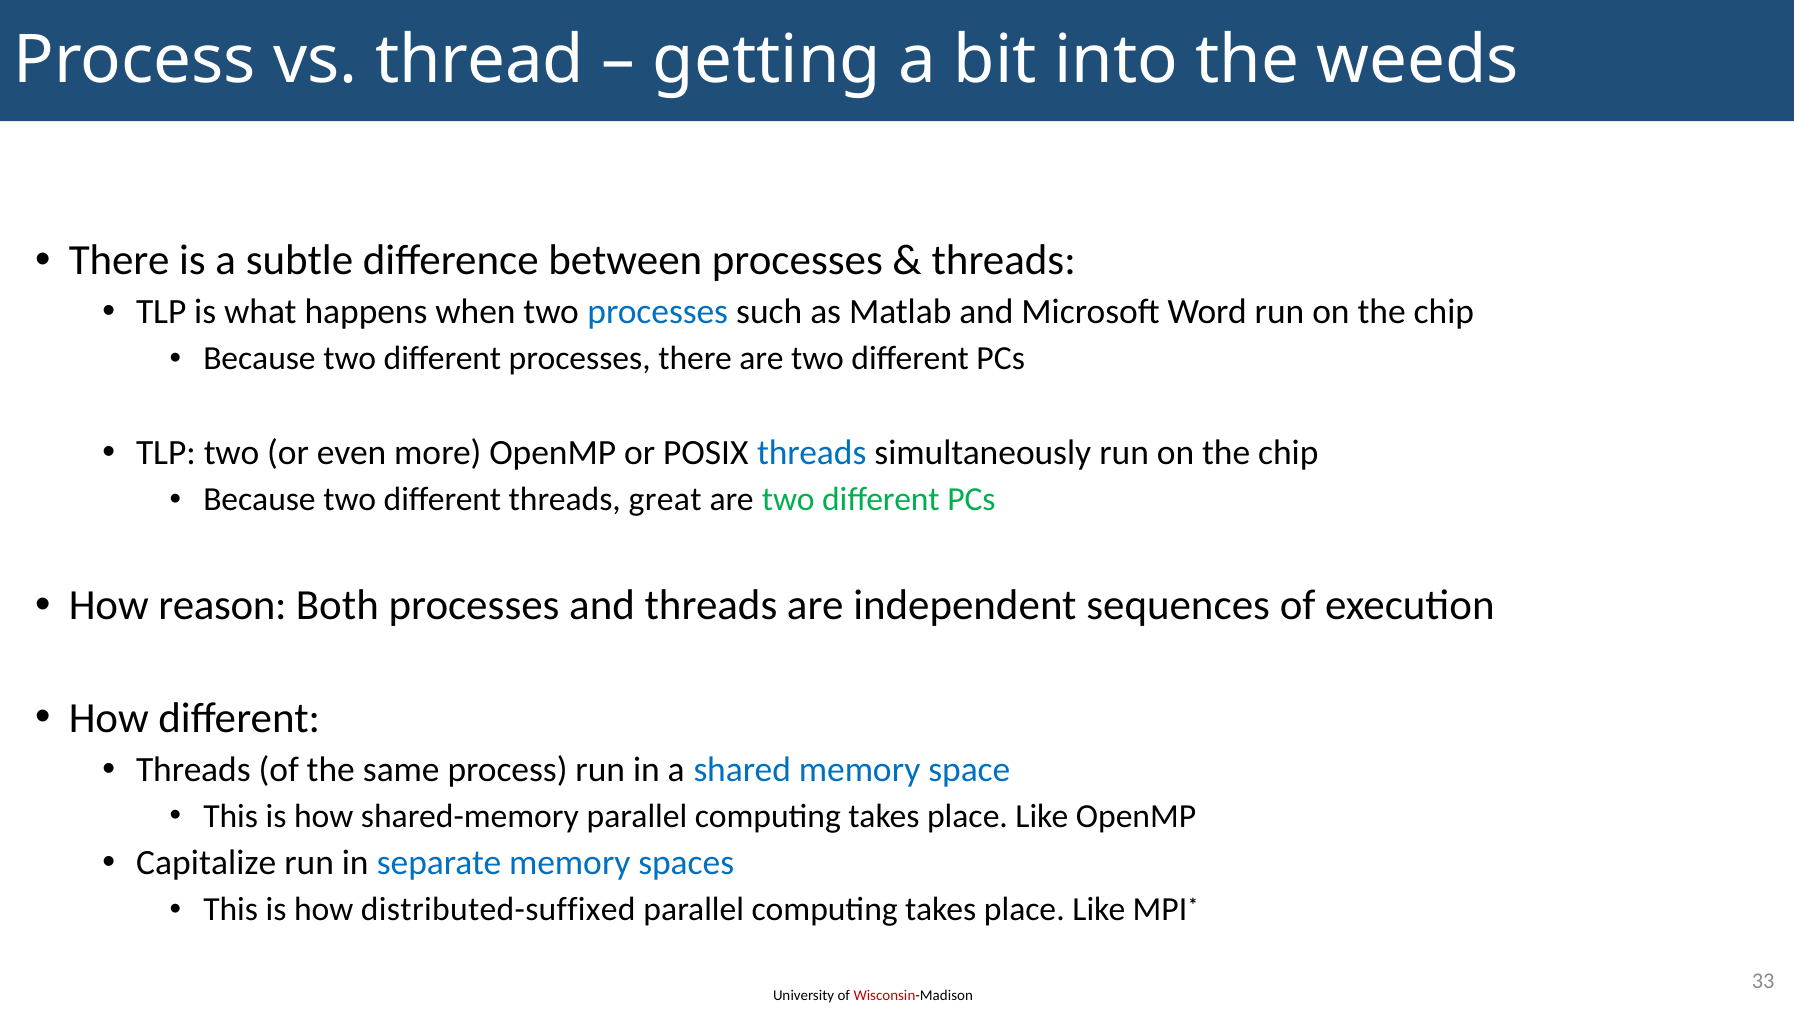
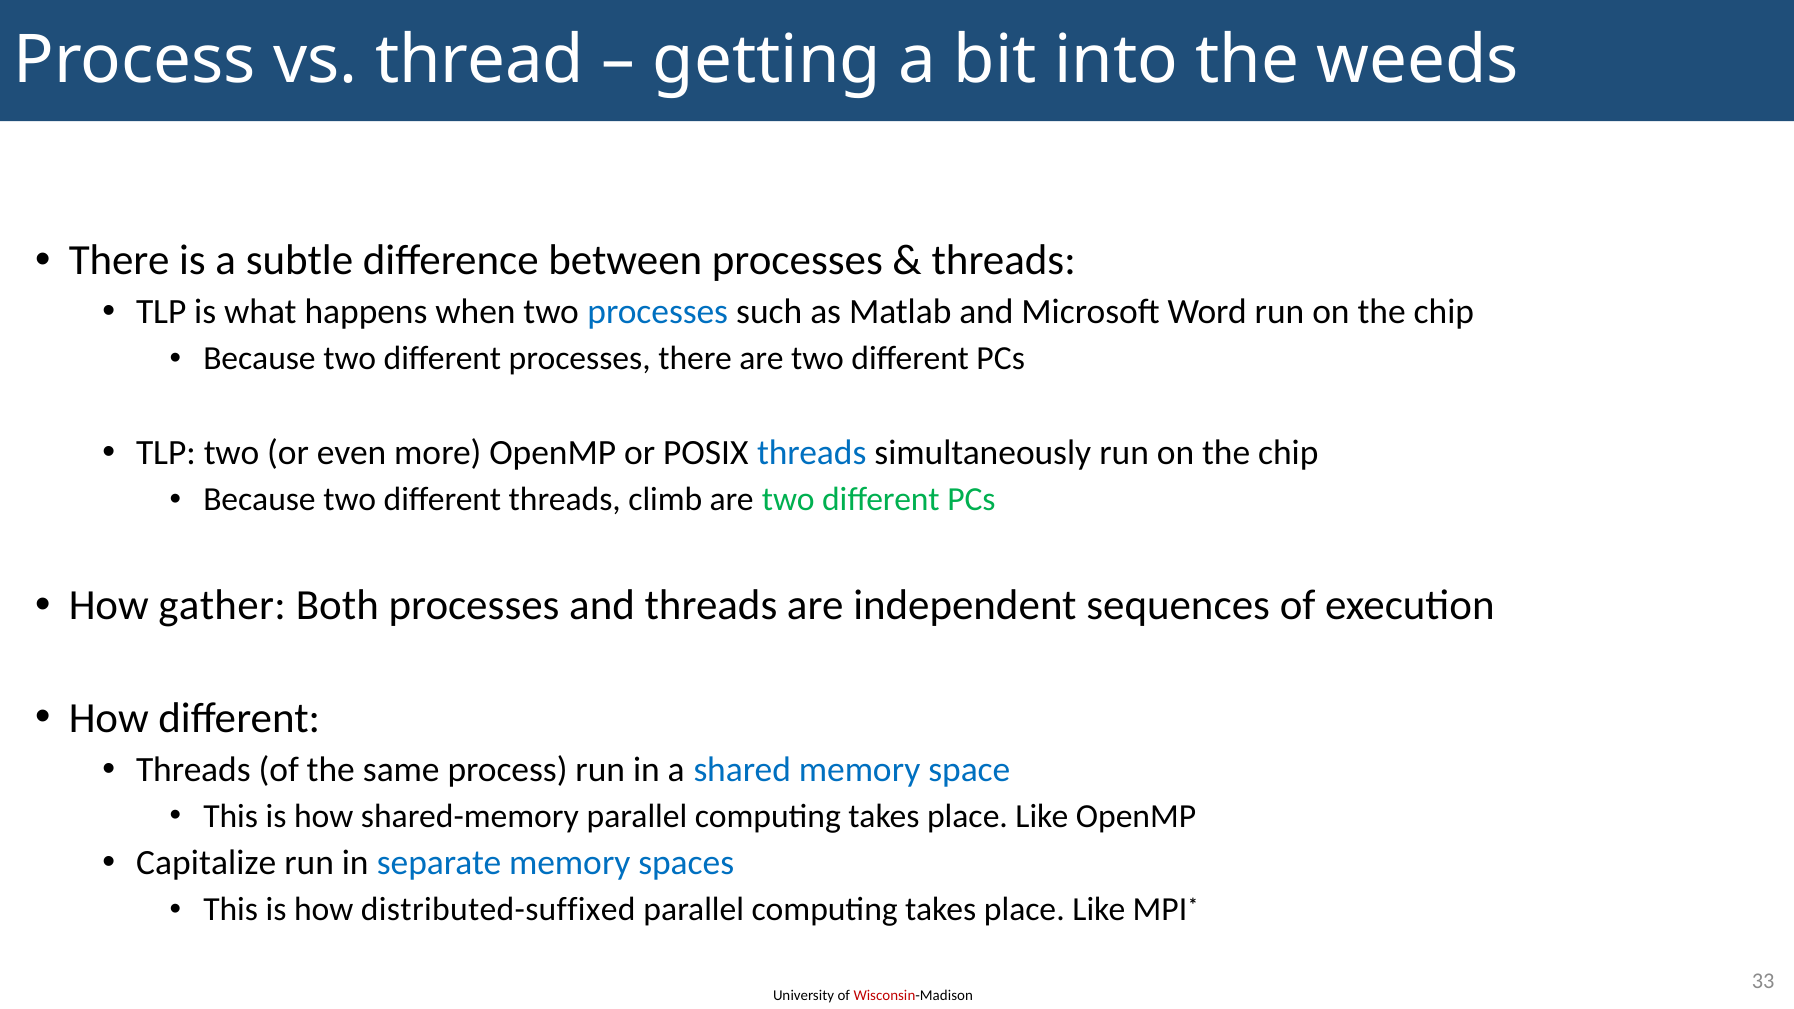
great: great -> climb (665, 500)
reason: reason -> gather (222, 605)
